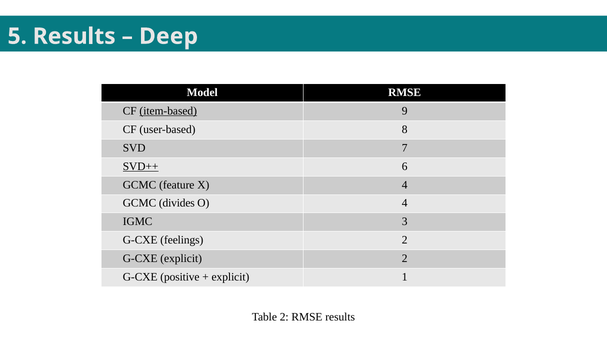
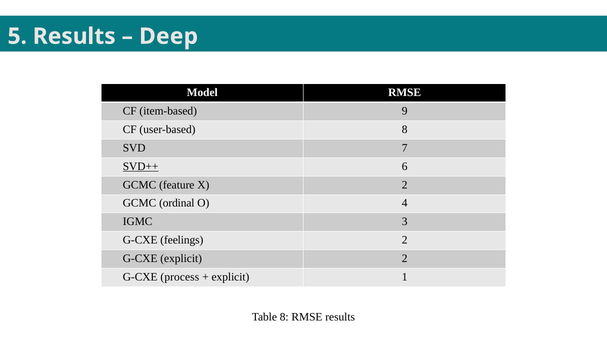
item-based underline: present -> none (168, 111)
X 4: 4 -> 2 (405, 185)
divides: divides -> ordinal (177, 203)
positive: positive -> process (180, 277)
Table 2: 2 -> 8 (284, 317)
